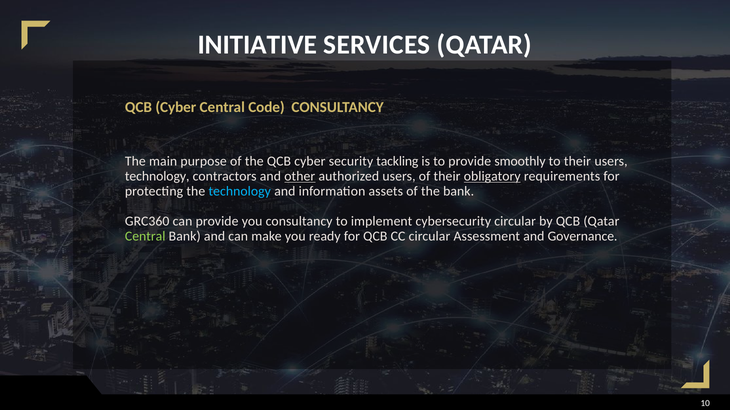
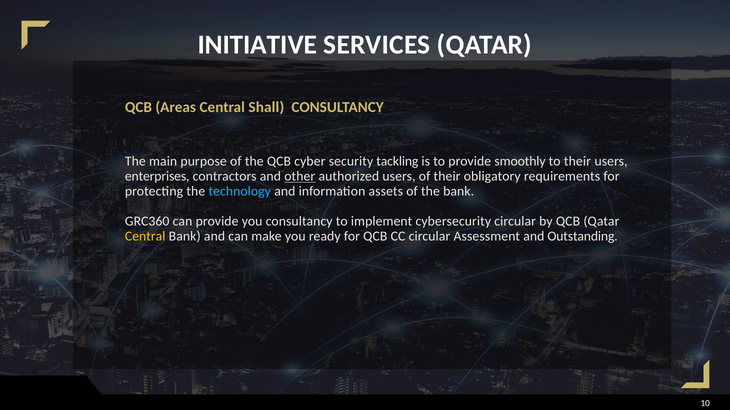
Cyber: Cyber -> Areas (176, 108)
Code: Code -> Shall (266, 108)
technology: technology -> enterprises (157, 177)
obligatory underline: present -> none (492, 177)
Central colour: light green -> yellow (145, 237)
Governance: Governance -> Outstanding (583, 237)
